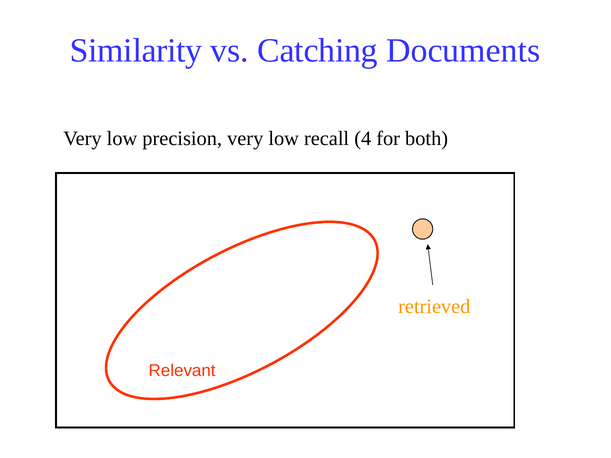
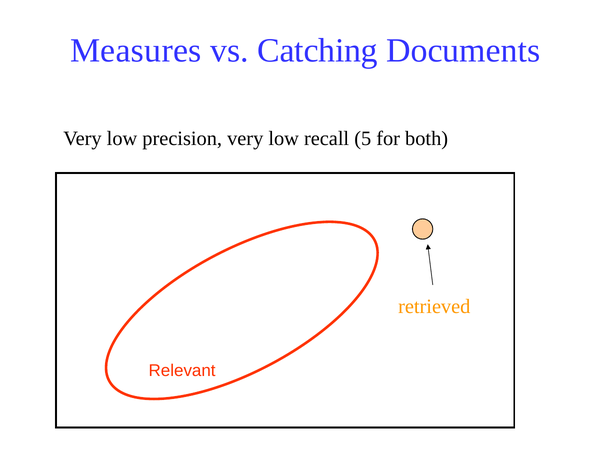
Similarity: Similarity -> Measures (136, 51)
4: 4 -> 5 (363, 139)
